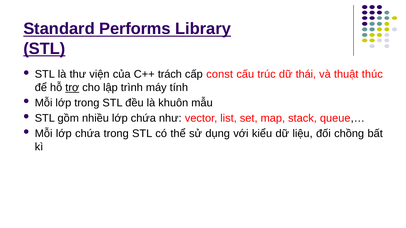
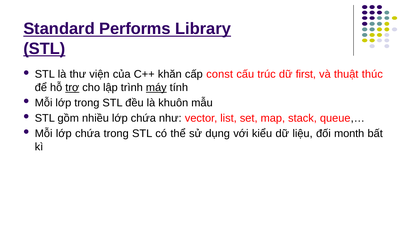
trách: trách -> khăn (170, 74)
thái: thái -> first (306, 74)
máy underline: none -> present (156, 88)
chồng: chồng -> month (349, 134)
